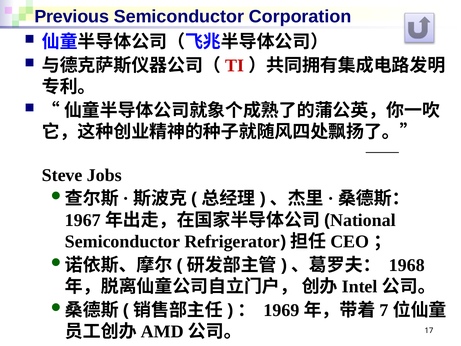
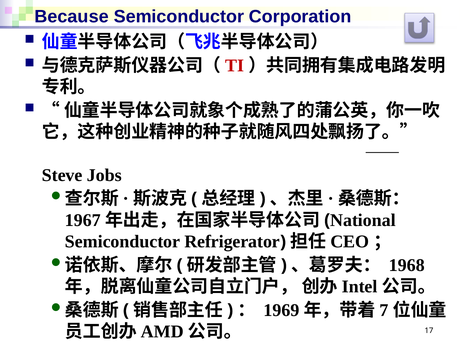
Previous: Previous -> Because (72, 17)
